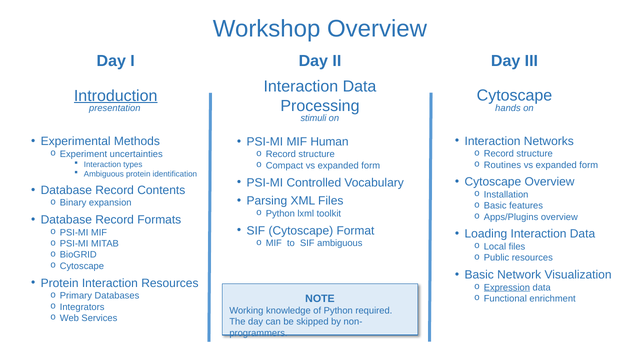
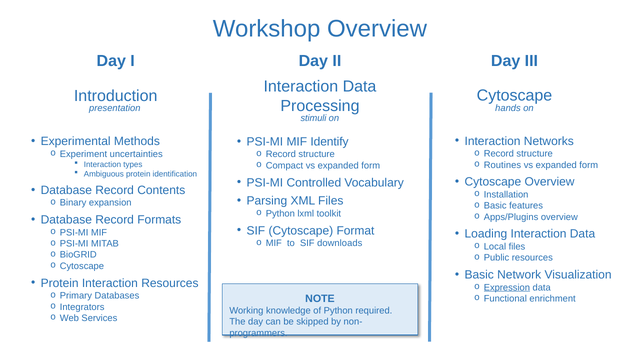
Introduction underline: present -> none (116, 96)
Human: Human -> Identify (329, 142)
SIF ambiguous: ambiguous -> downloads (340, 243)
